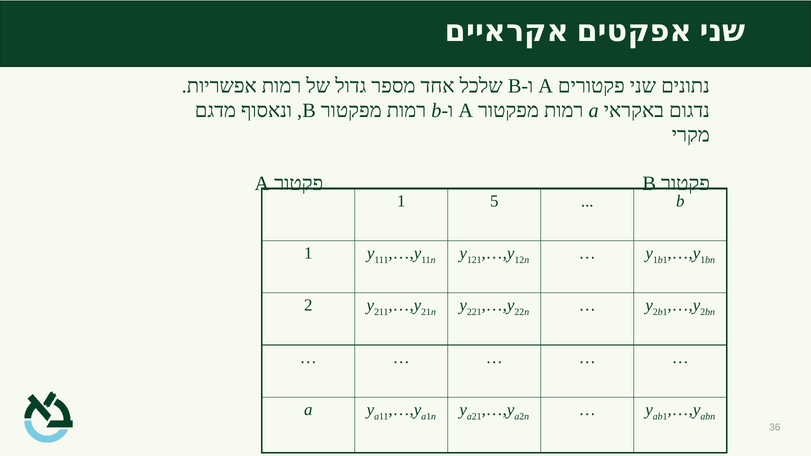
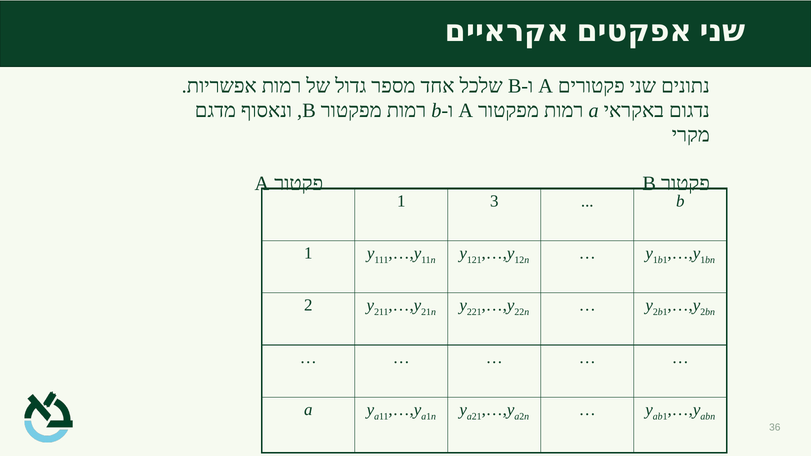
5: 5 -> 3 (494, 201)
